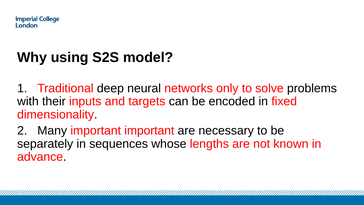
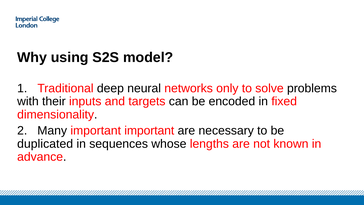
separately: separately -> duplicated (45, 144)
